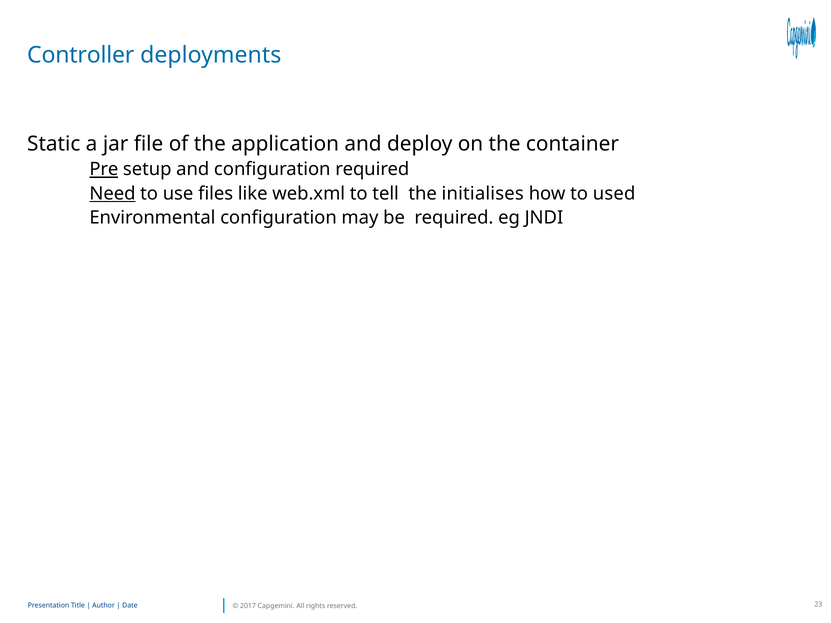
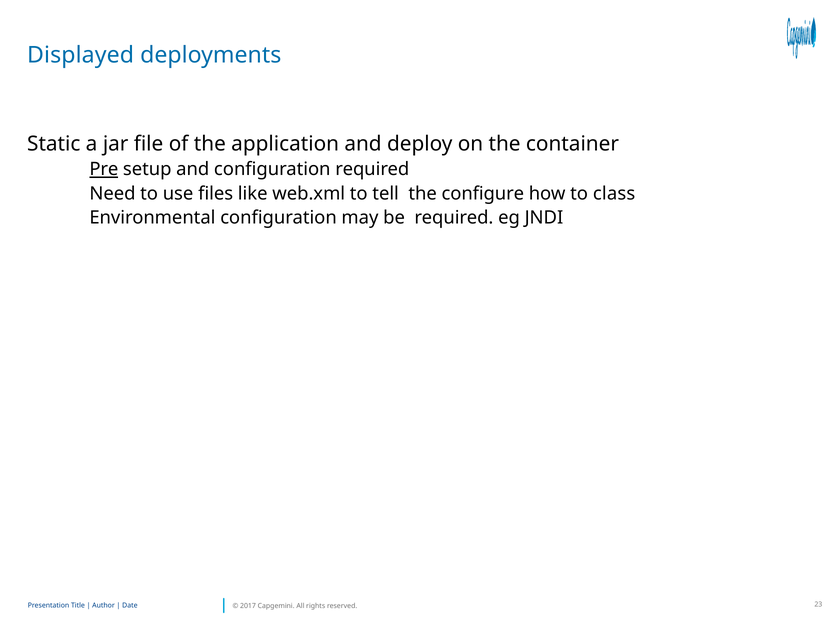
Controller: Controller -> Displayed (81, 55)
Need underline: present -> none (113, 194)
initialises: initialises -> configure (483, 194)
used: used -> class (614, 194)
